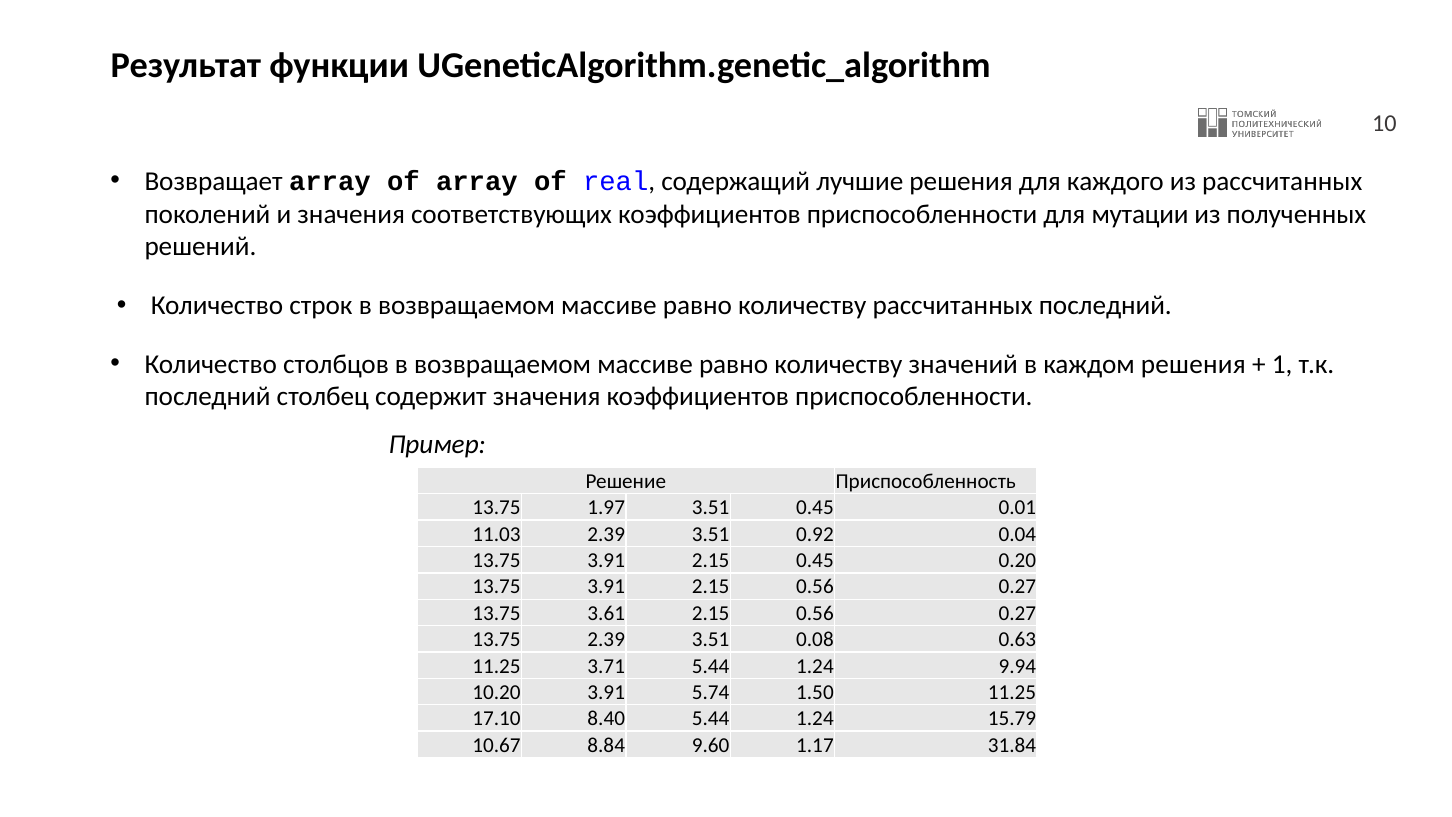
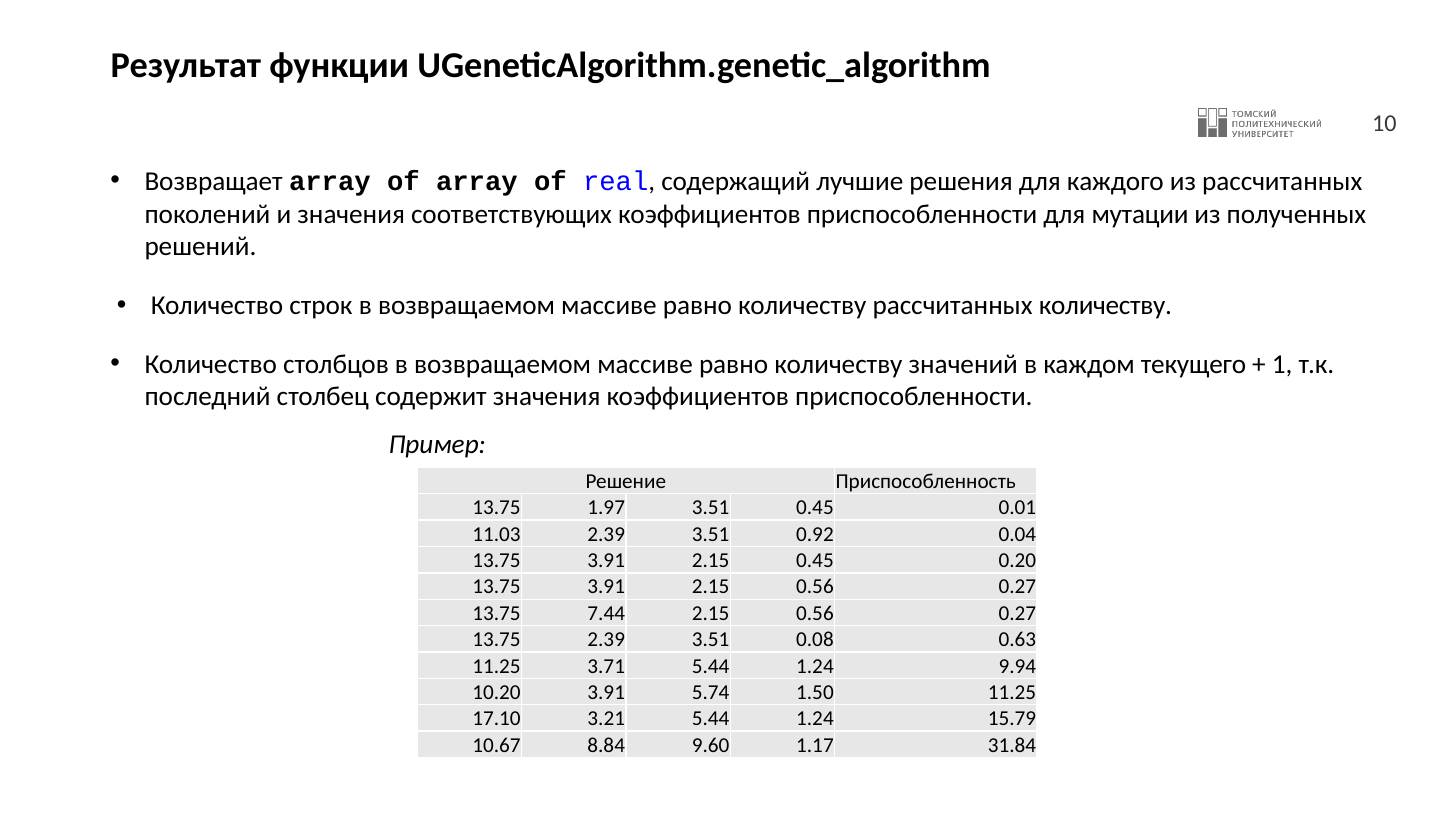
рассчитанных последний: последний -> количеству (1105, 306)
каждом решения: решения -> текущего (1194, 364)
3.61: 3.61 -> 7.44 (606, 613)
8.40: 8.40 -> 3.21 (606, 719)
